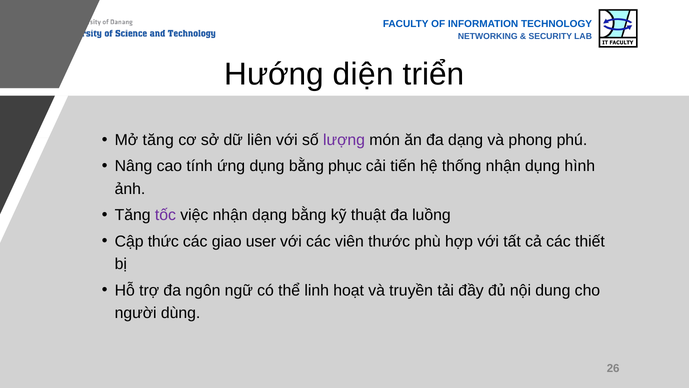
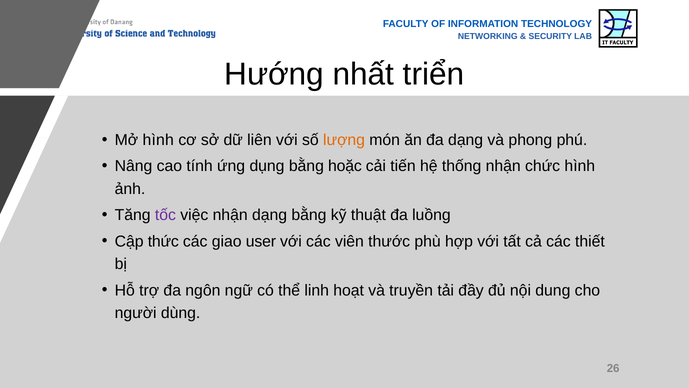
diện: diện -> nhất (363, 74)
Mở tăng: tăng -> hình (158, 140)
lượng colour: purple -> orange (344, 140)
phục: phục -> hoặc (345, 166)
nhận dụng: dụng -> chức (543, 166)
